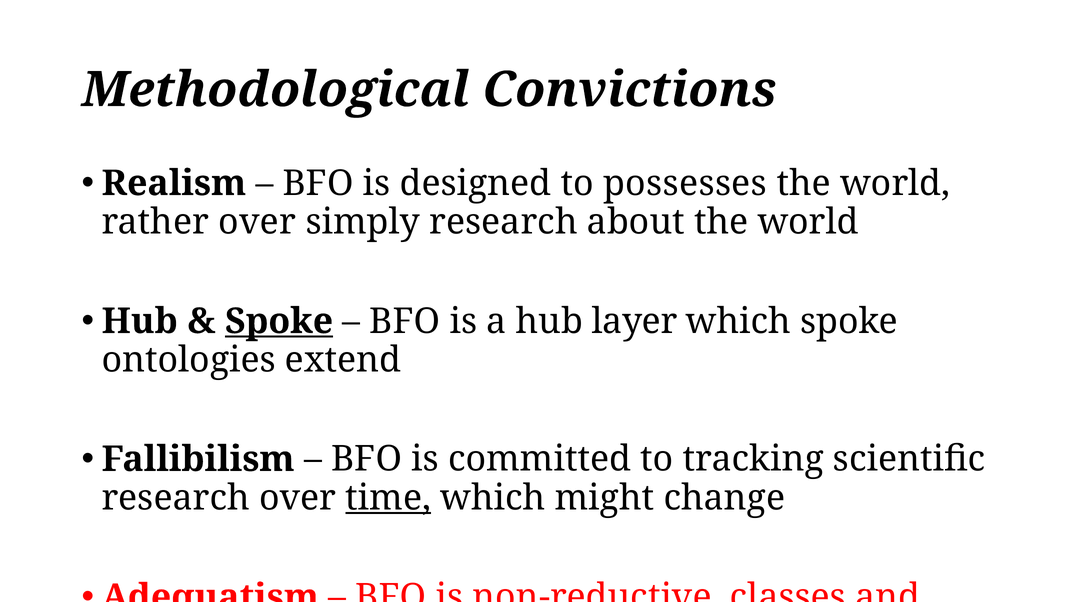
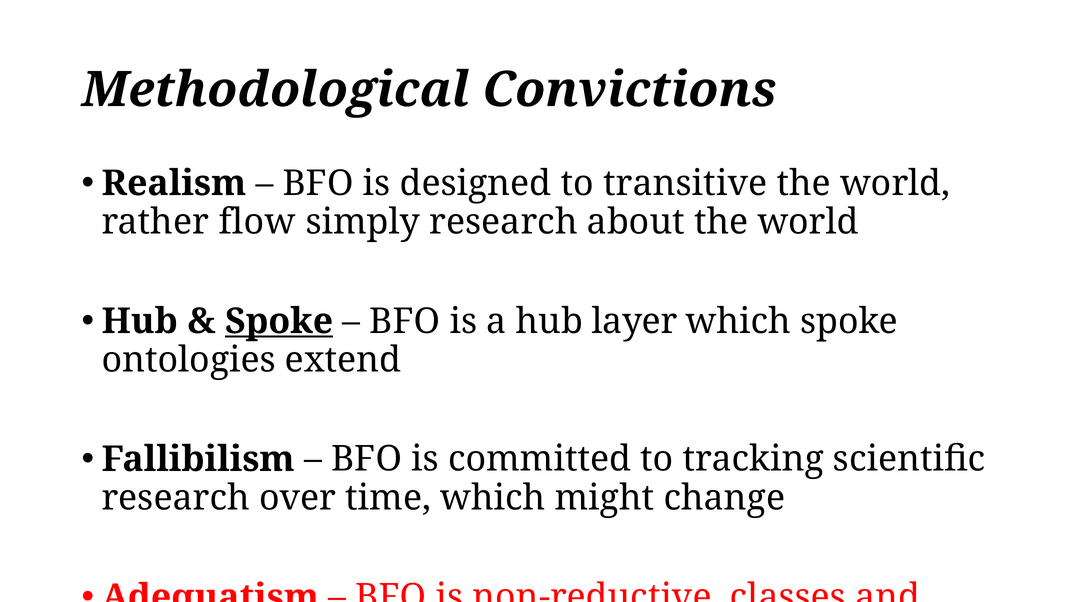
possesses: possesses -> transitive (685, 183)
rather over: over -> flow (257, 222)
time underline: present -> none (388, 498)
